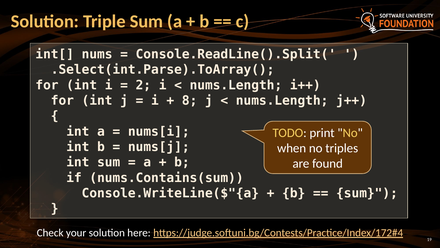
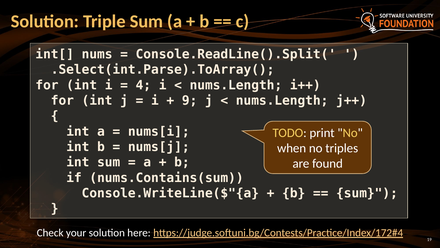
2: 2 -> 4 (143, 85)
8: 8 -> 9 (190, 100)
